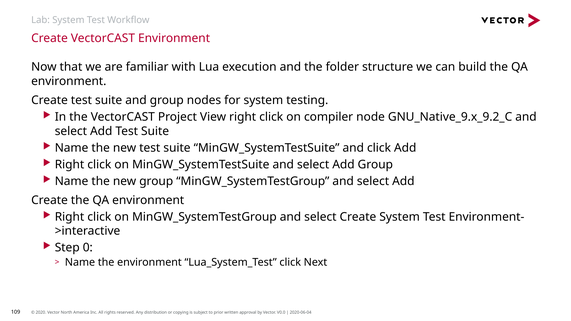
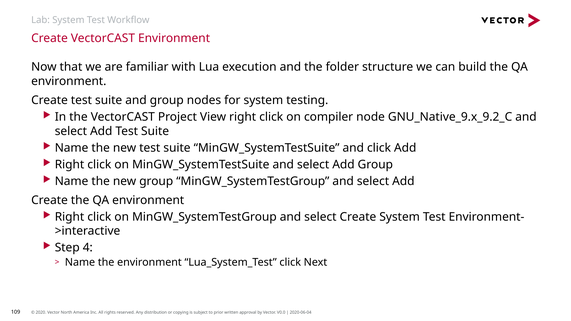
0: 0 -> 4 (88, 248)
